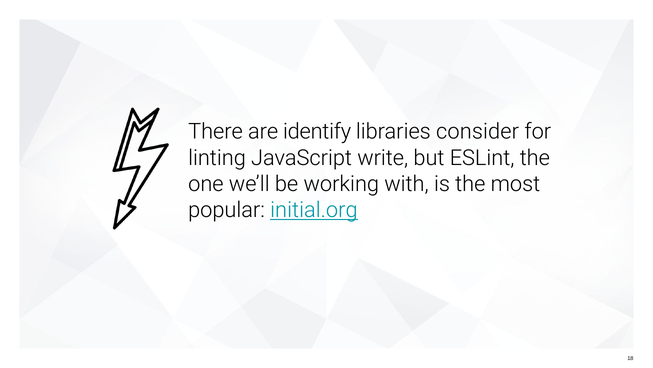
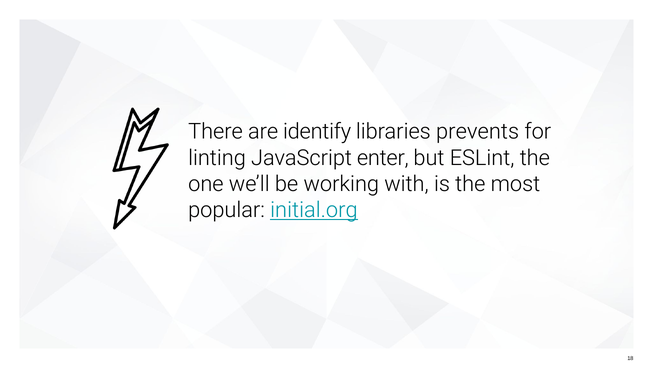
consider: consider -> prevents (478, 132)
write: write -> enter (383, 158)
